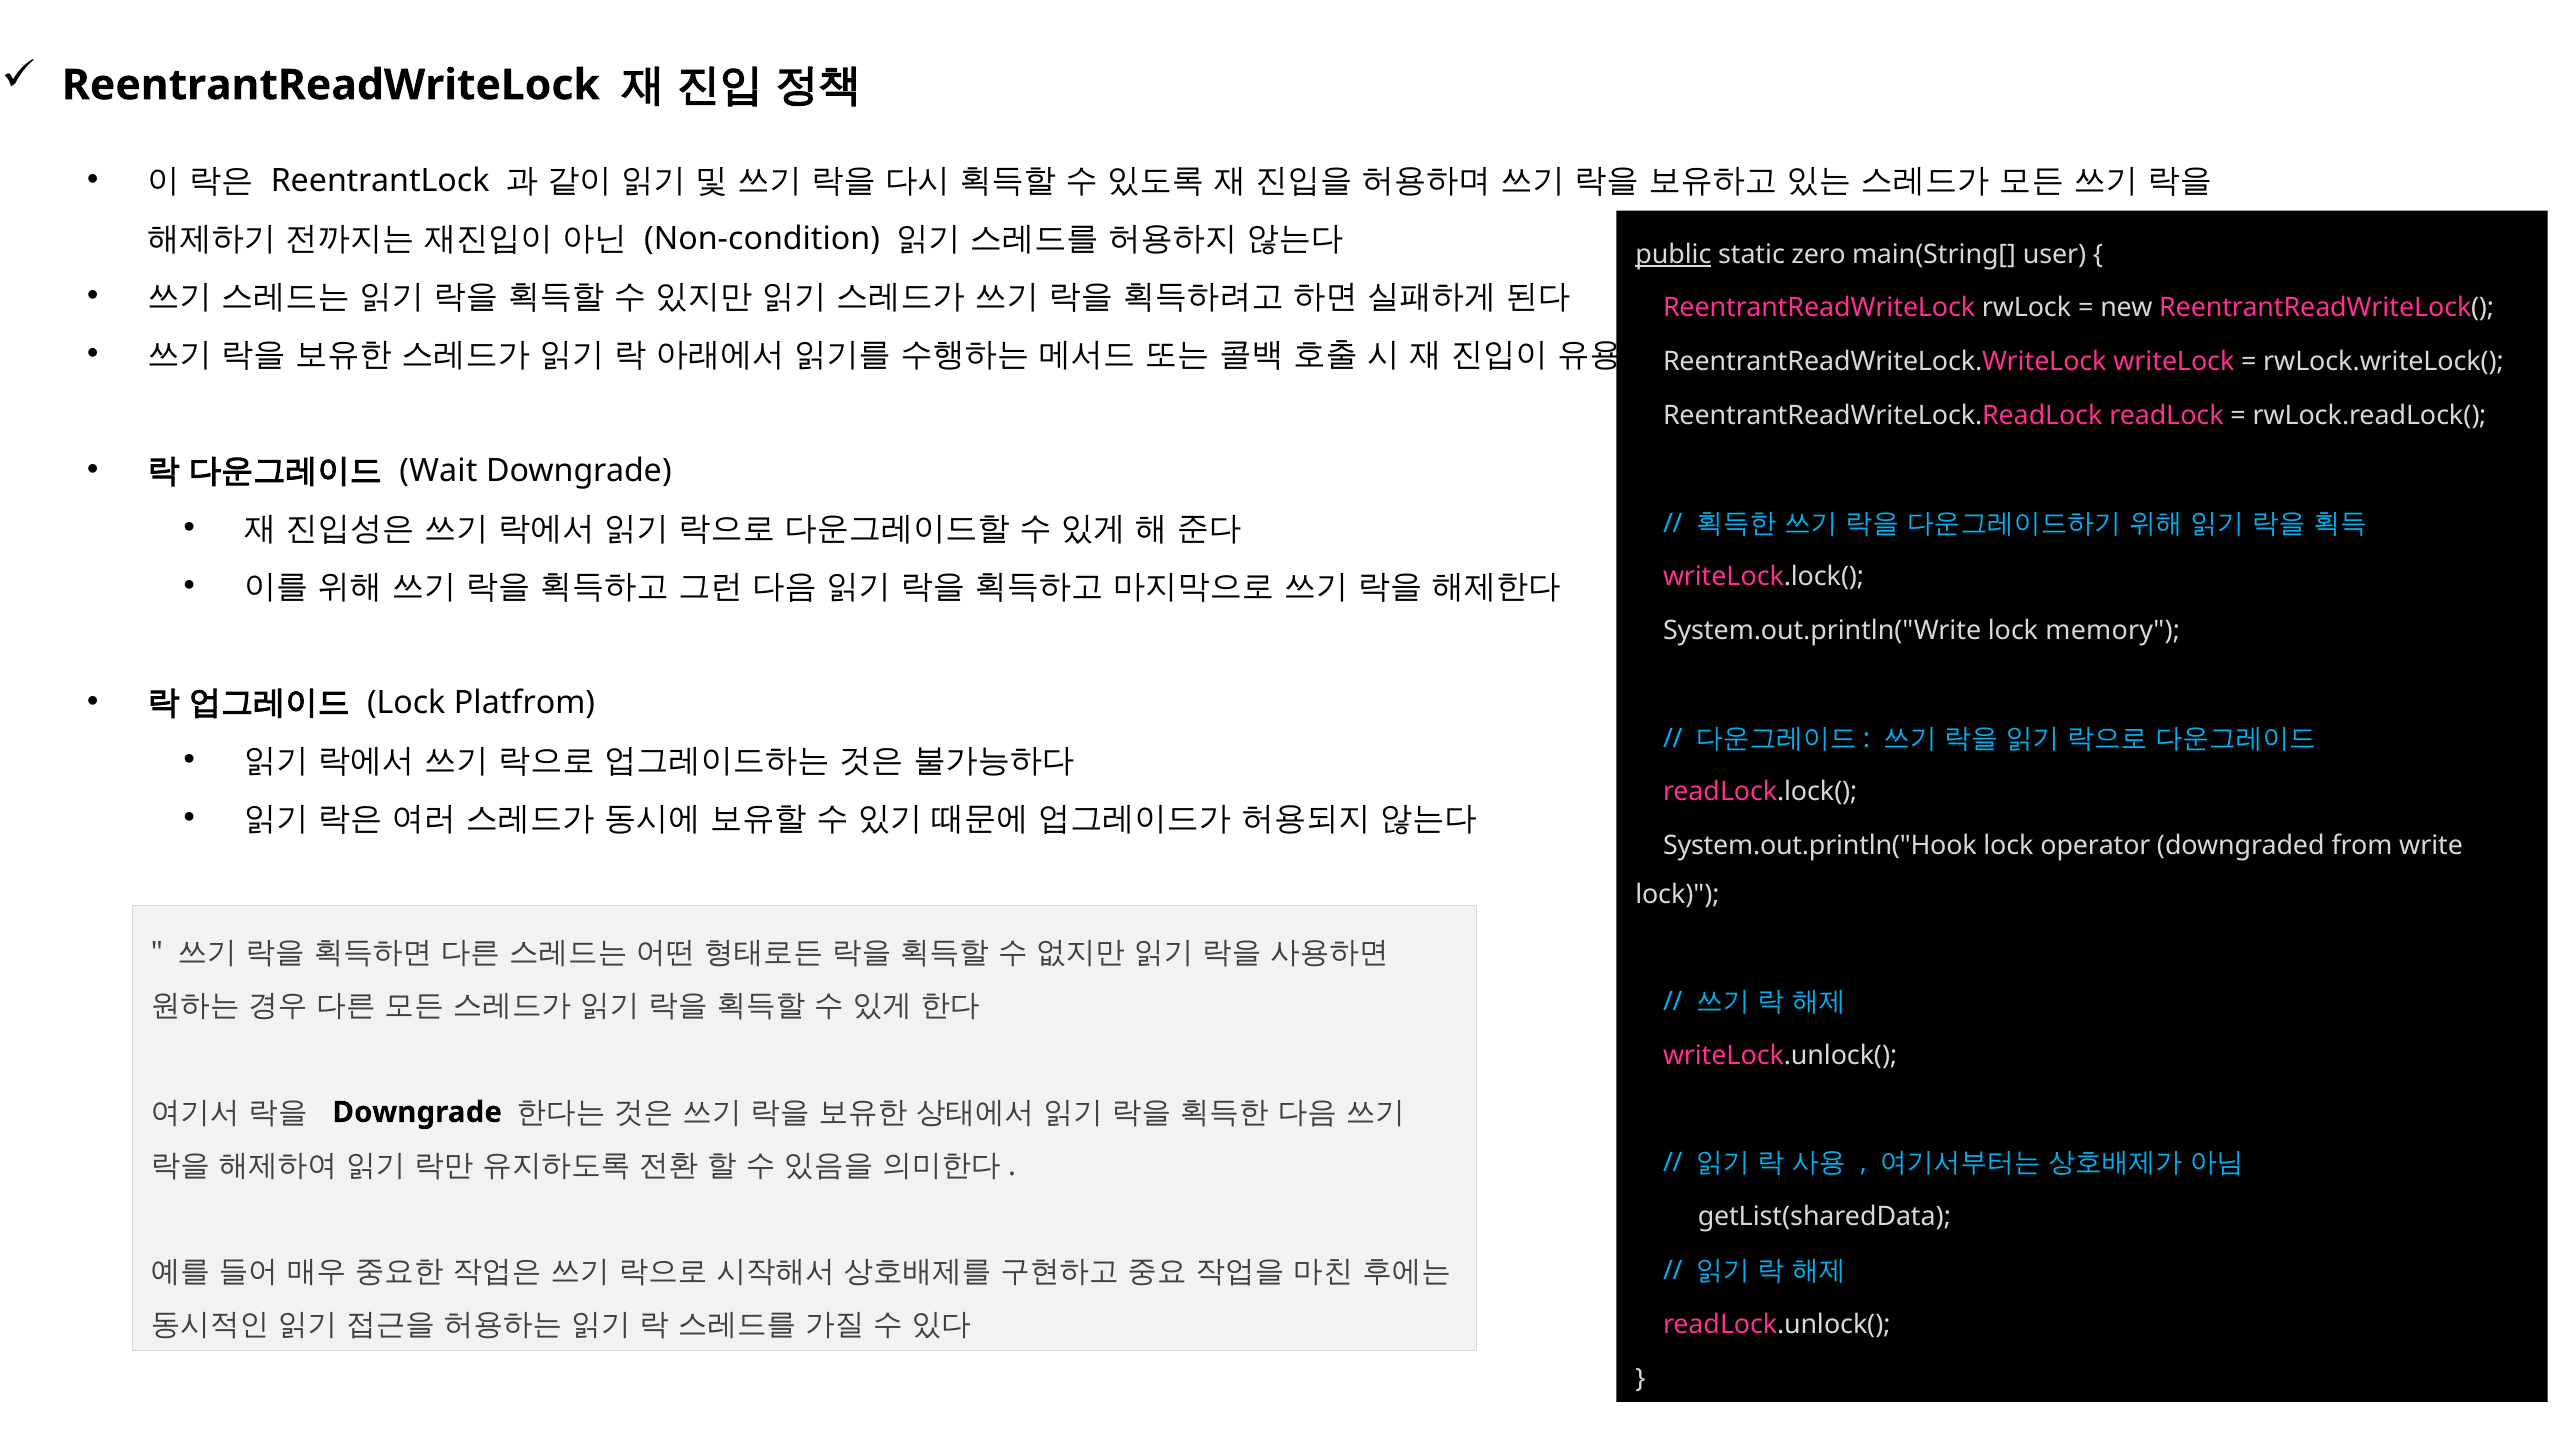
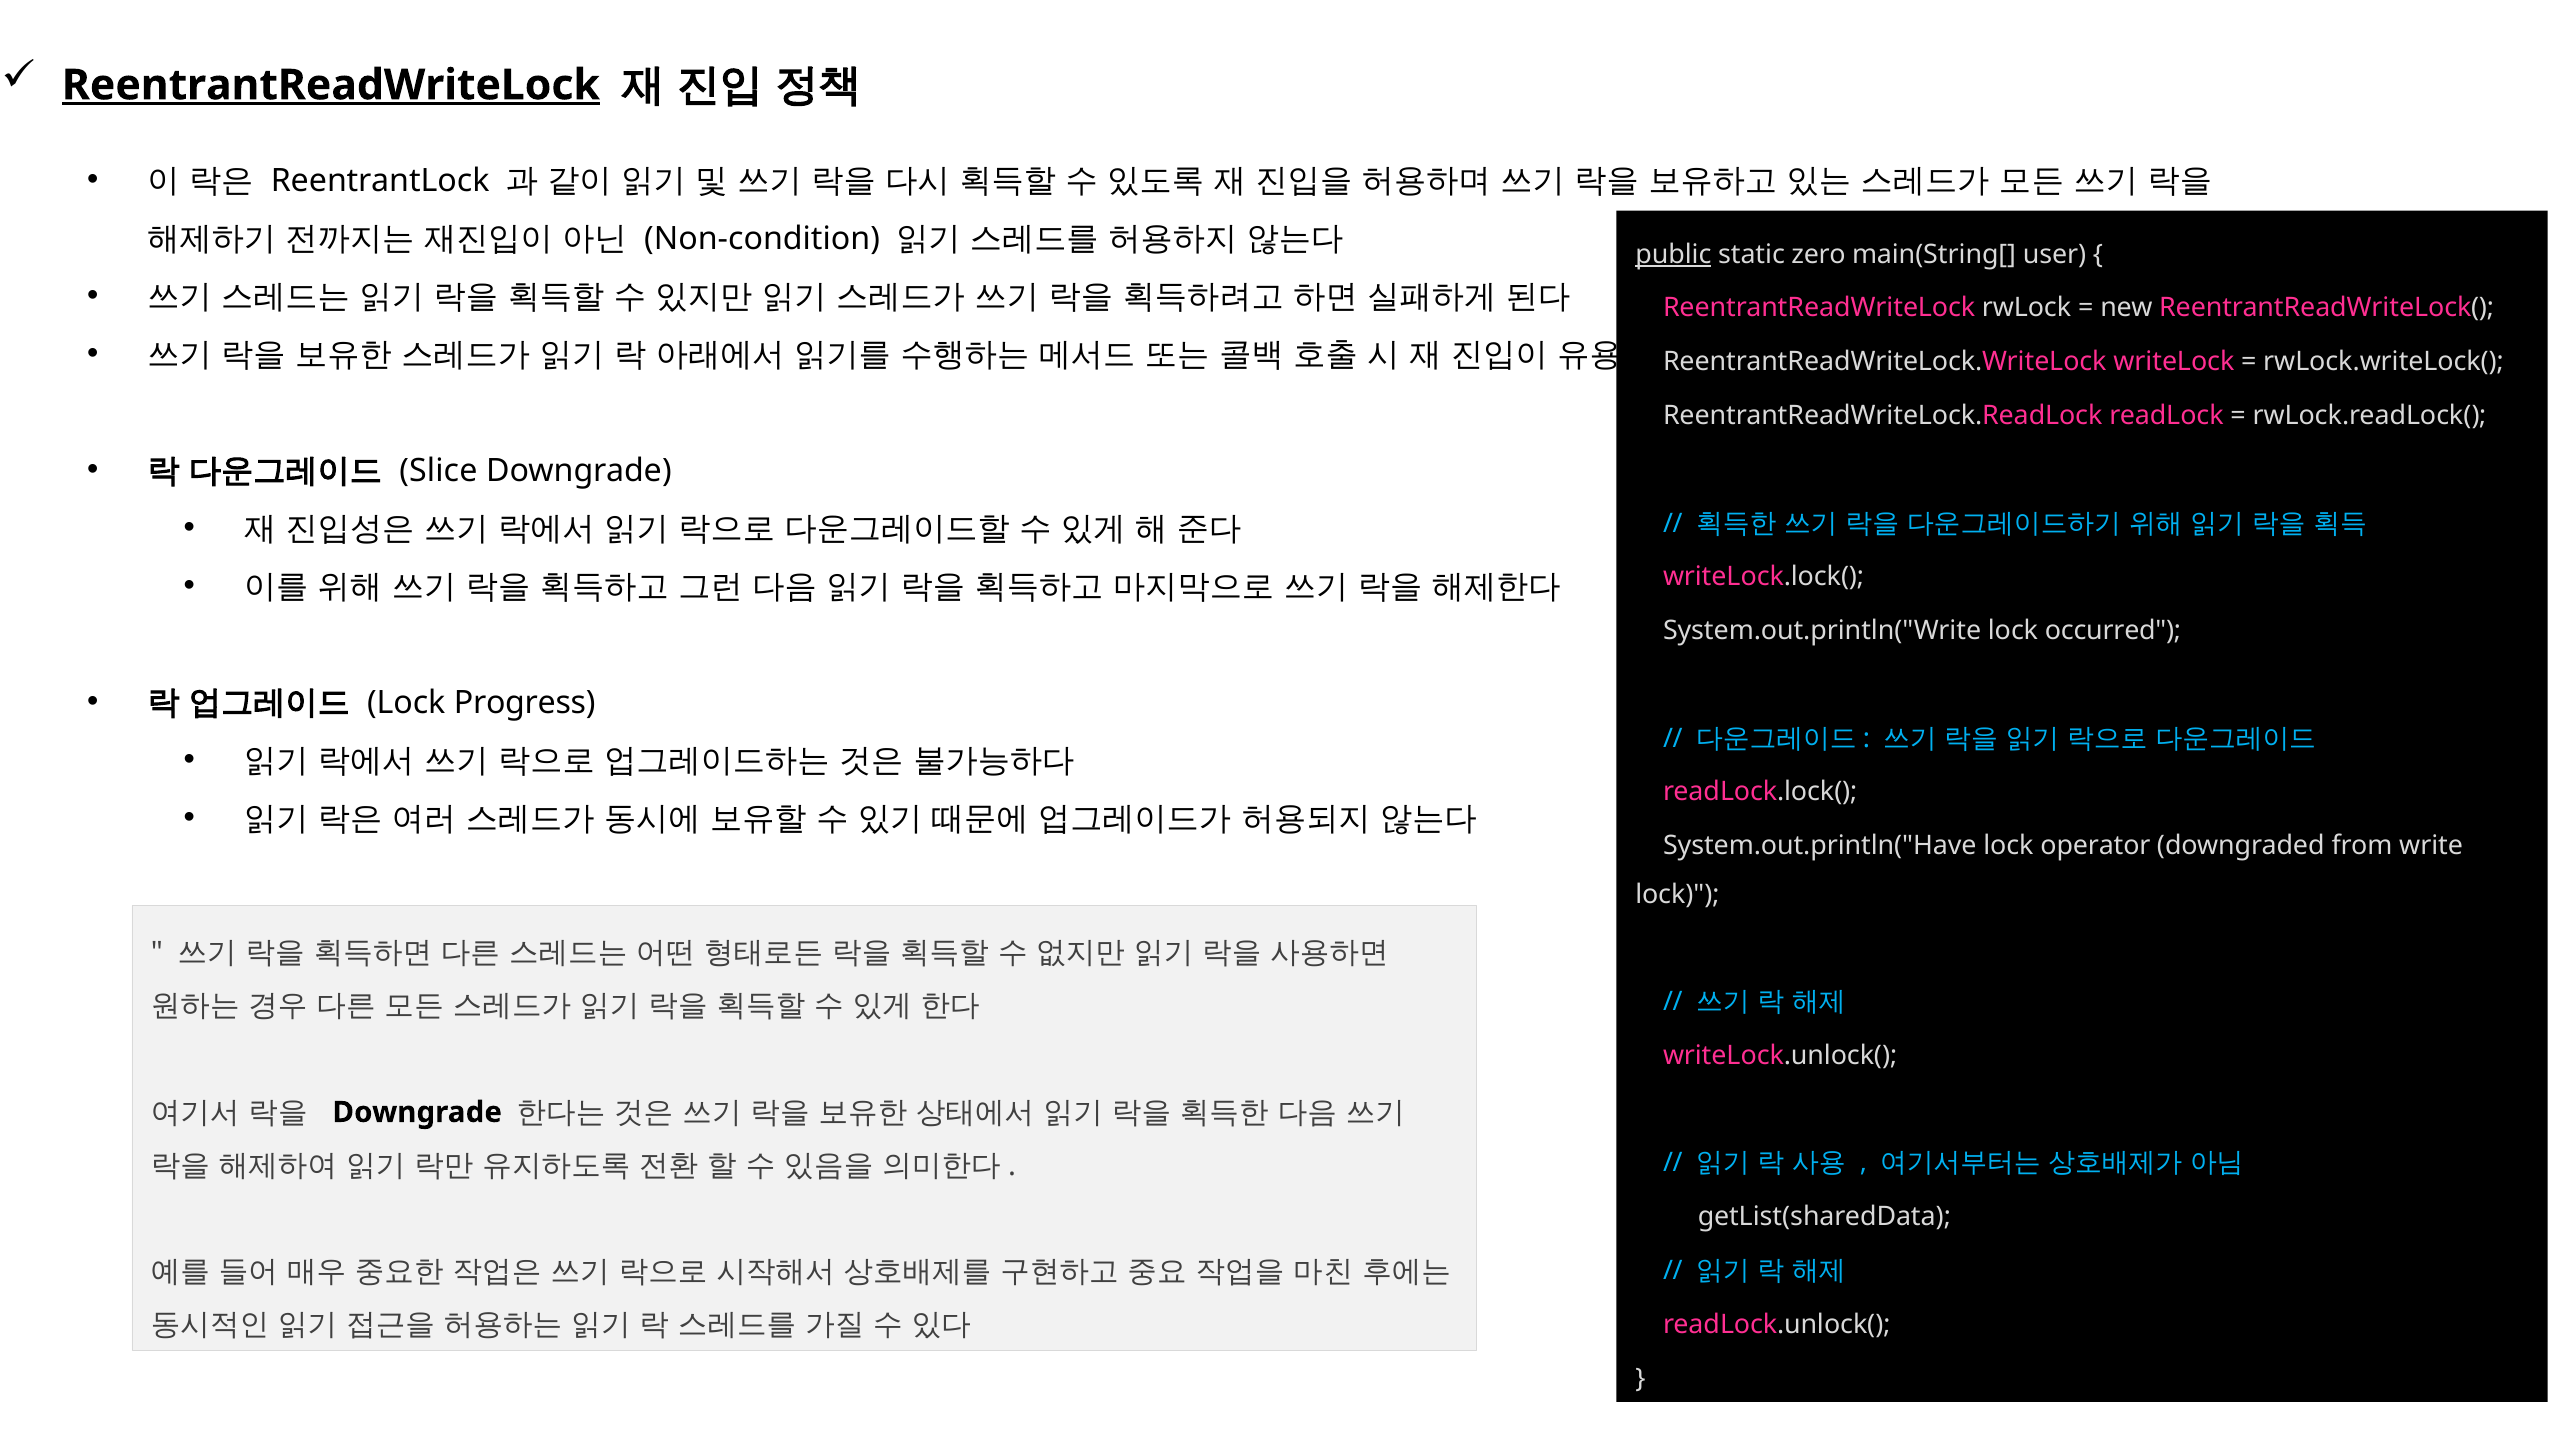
ReentrantReadWriteLock underline: none -> present (331, 85)
Wait: Wait -> Slice (438, 471)
memory: memory -> occurred (2113, 631)
Platfrom: Platfrom -> Progress (525, 702)
System.out.println("Hook: System.out.println("Hook -> System.out.println("Have (1820, 846)
